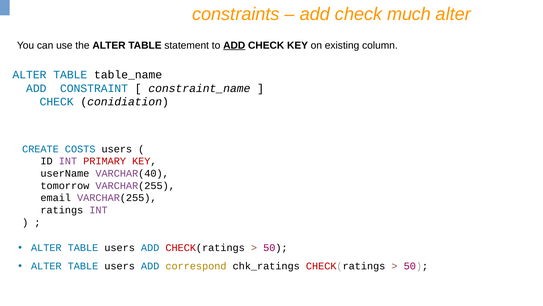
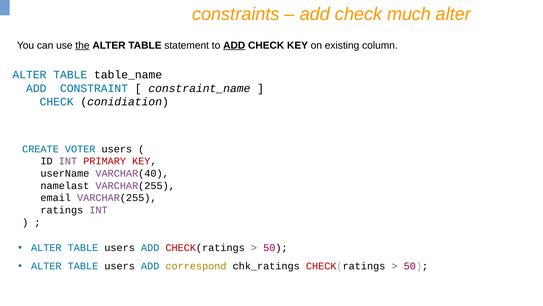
the underline: none -> present (82, 45)
COSTS: COSTS -> VOTER (80, 149)
tomorrow: tomorrow -> namelast (65, 185)
